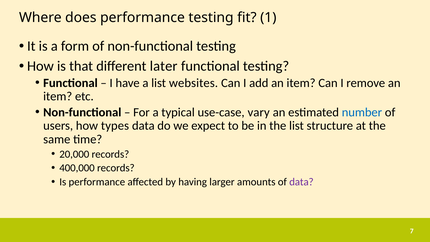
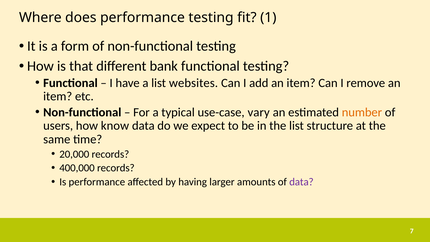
later: later -> bank (164, 66)
number colour: blue -> orange (362, 112)
types: types -> know (115, 126)
